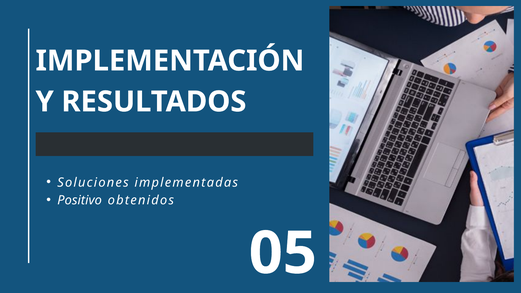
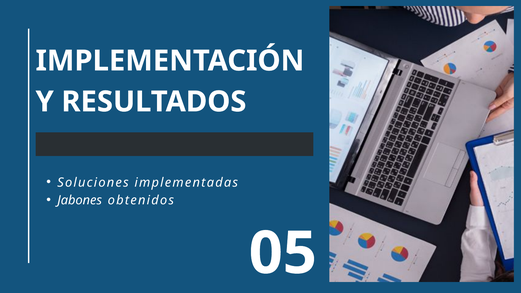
Positivo: Positivo -> Jabones (80, 200)
